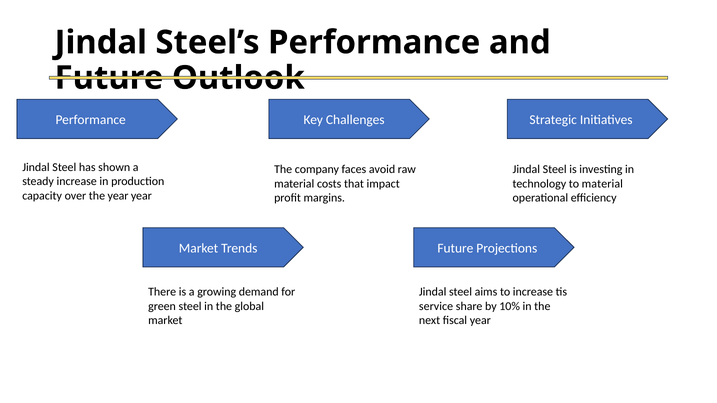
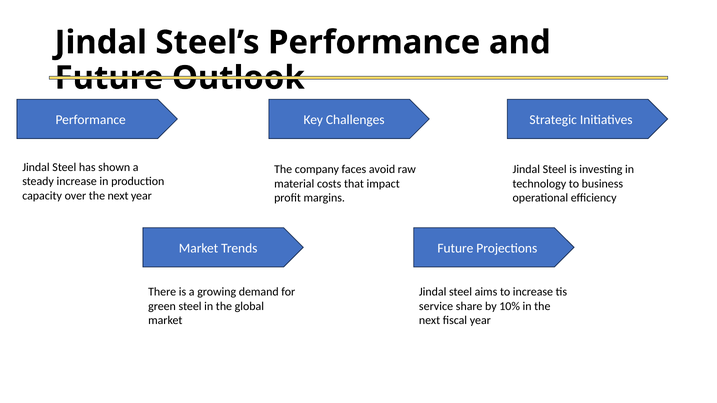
to material: material -> business (602, 184)
over the year: year -> next (118, 196)
